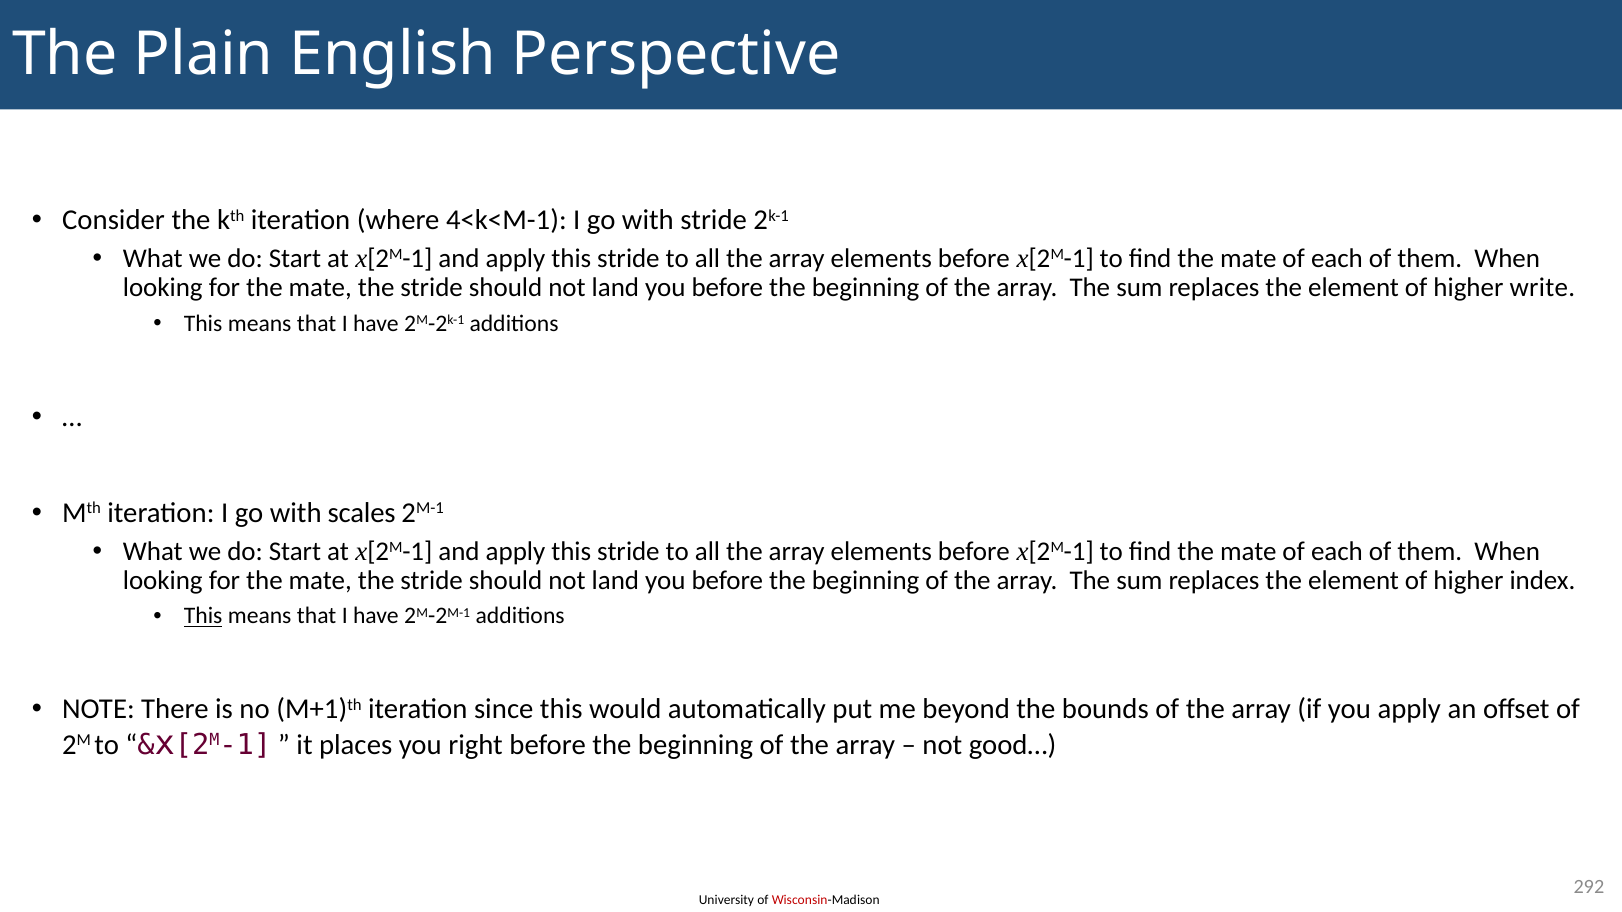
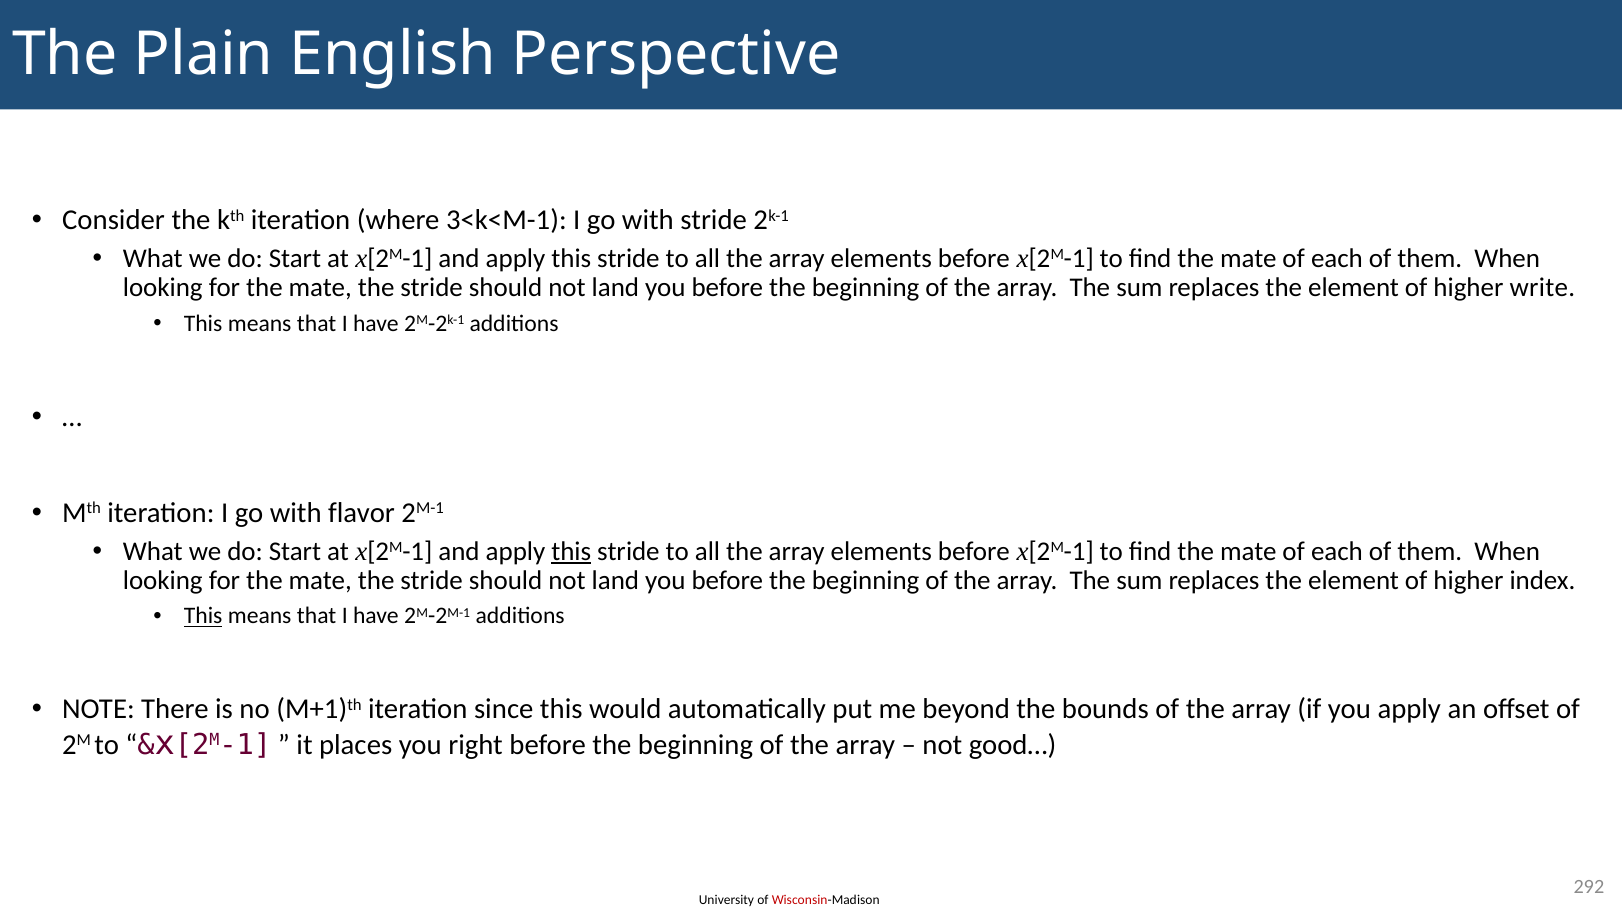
4<k<M-1: 4<k<M-1 -> 3<k<M-1 (506, 220)
scales: scales -> flavor (362, 513)
this underline: none -> present (571, 551)
